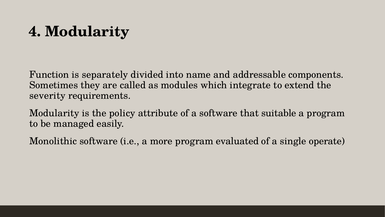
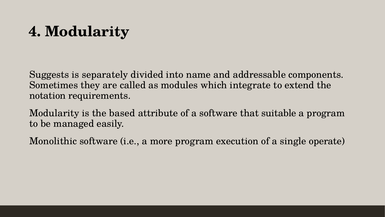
Function: Function -> Suggests (49, 75)
severity: severity -> notation (48, 95)
policy: policy -> based (122, 113)
evaluated: evaluated -> execution (237, 141)
